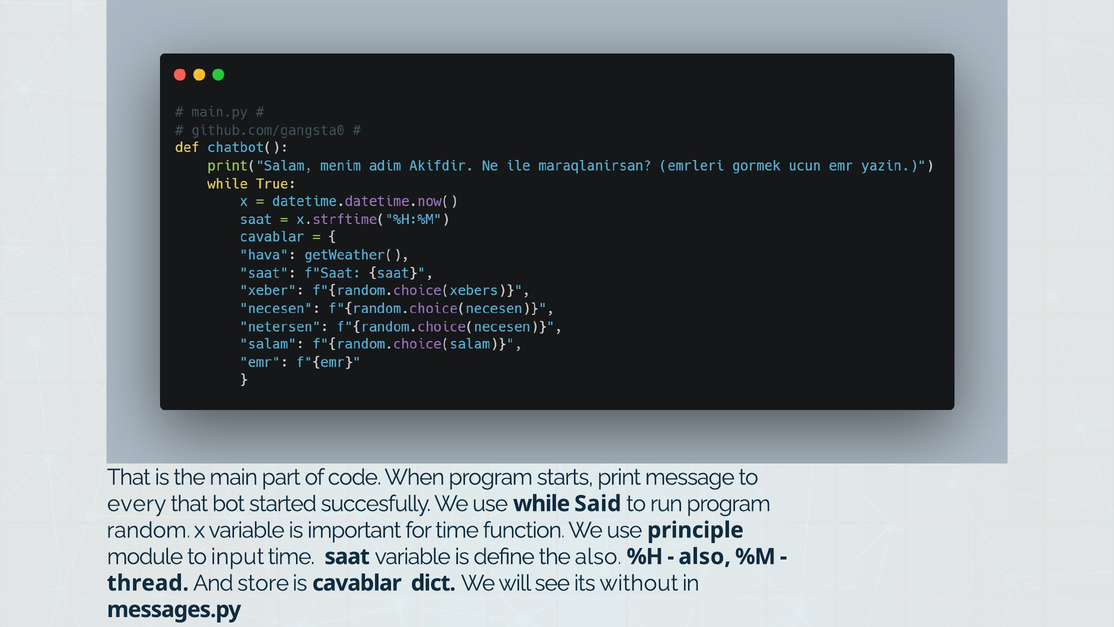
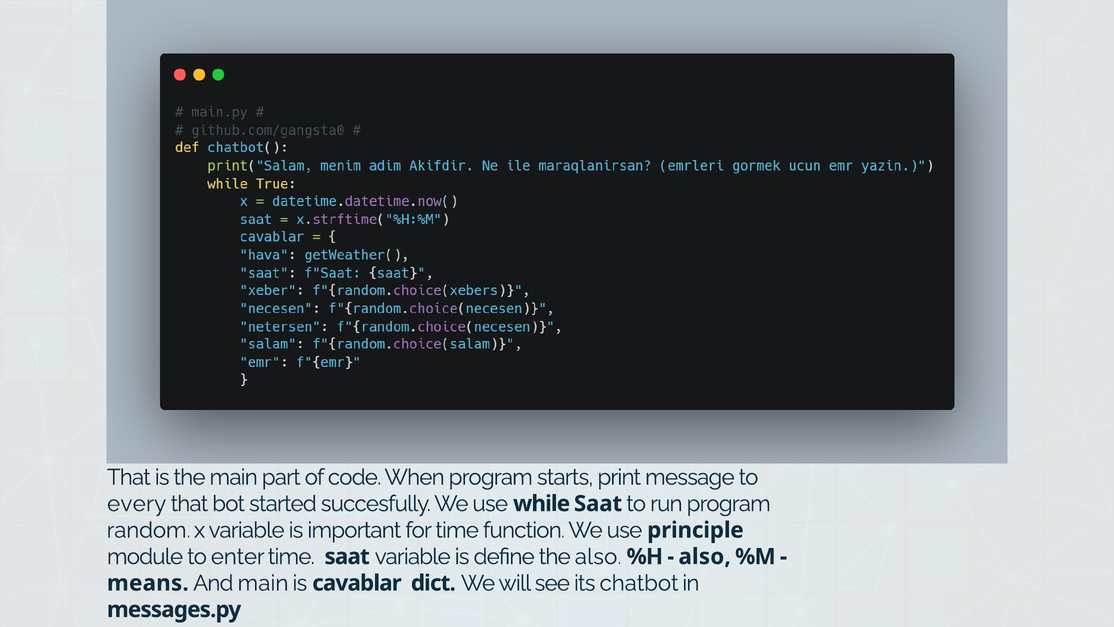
while Said: Said -> Saat (598, 503)
input: input -> enter (238, 556)
thread: thread -> means (148, 583)
And store: store -> main (263, 583)
without: without -> chatbot (639, 583)
